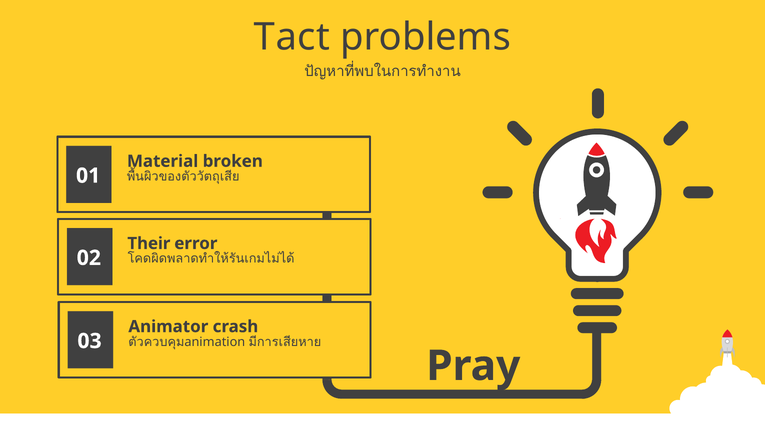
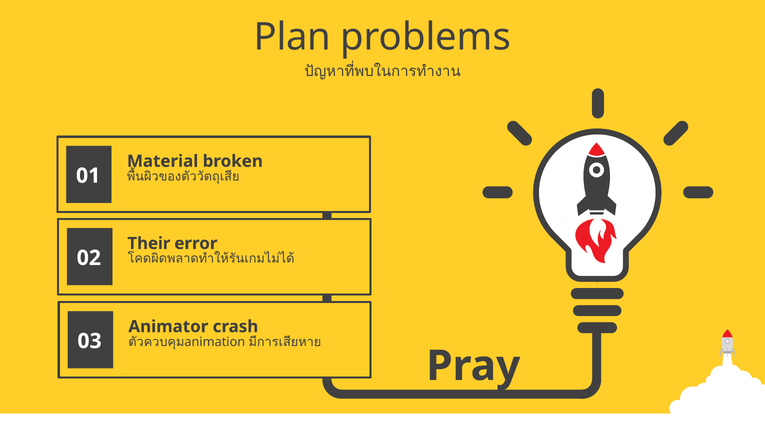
Tact: Tact -> Plan (292, 37)
